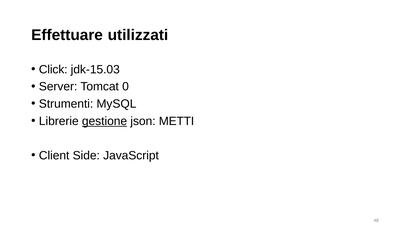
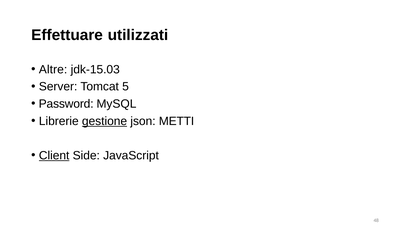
Click: Click -> Altre (53, 69)
0: 0 -> 5 (126, 86)
Strumenti: Strumenti -> Password (66, 104)
Client underline: none -> present (54, 155)
